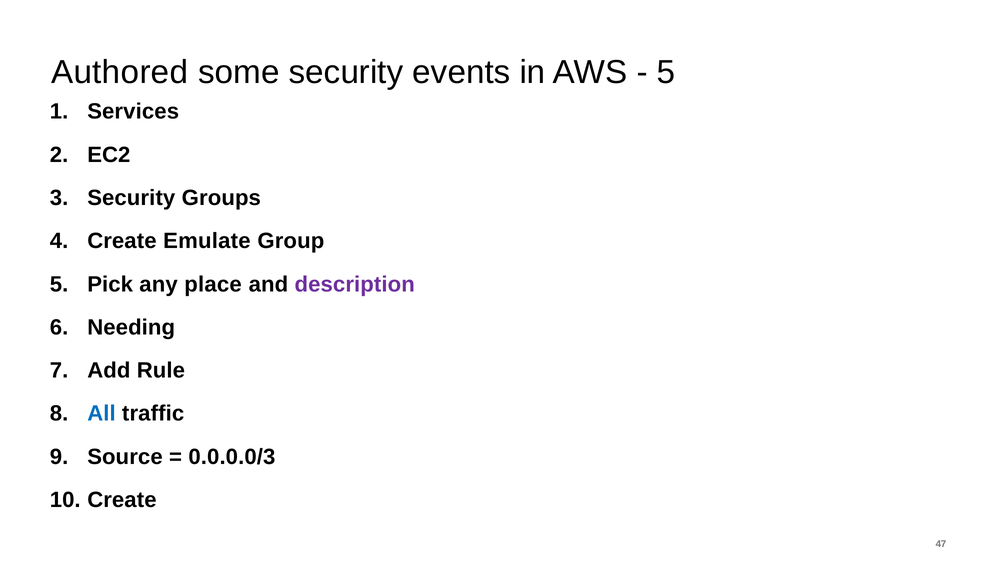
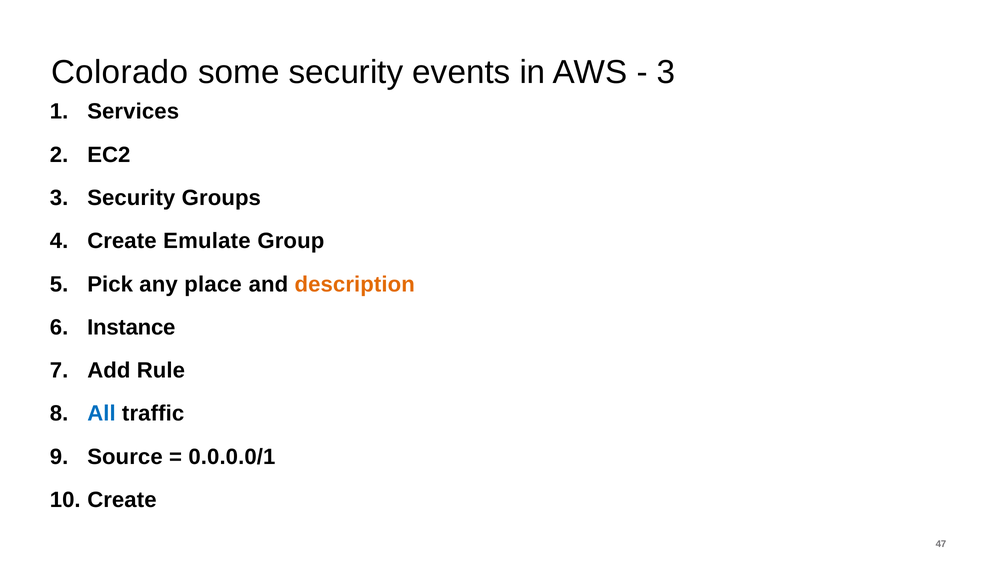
Authored: Authored -> Colorado (120, 72)
5: 5 -> 3 (666, 72)
description colour: purple -> orange (355, 284)
Needing: Needing -> Instance (131, 328)
0.0.0.0/3: 0.0.0.0/3 -> 0.0.0.0/1 (232, 457)
